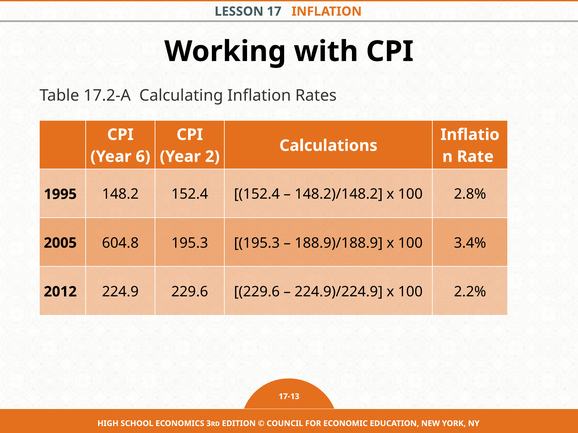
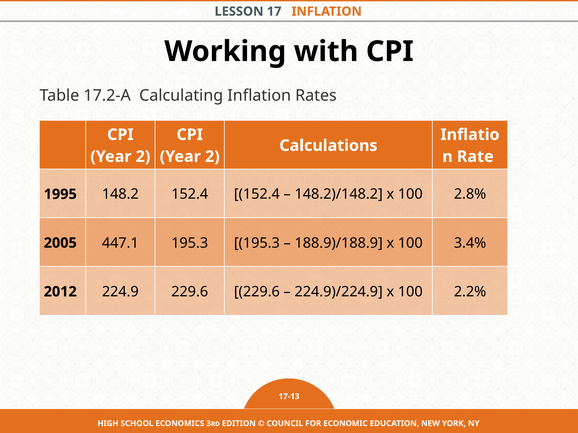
6: 6 -> 2 (143, 157)
604.8: 604.8 -> 447.1 (120, 243)
